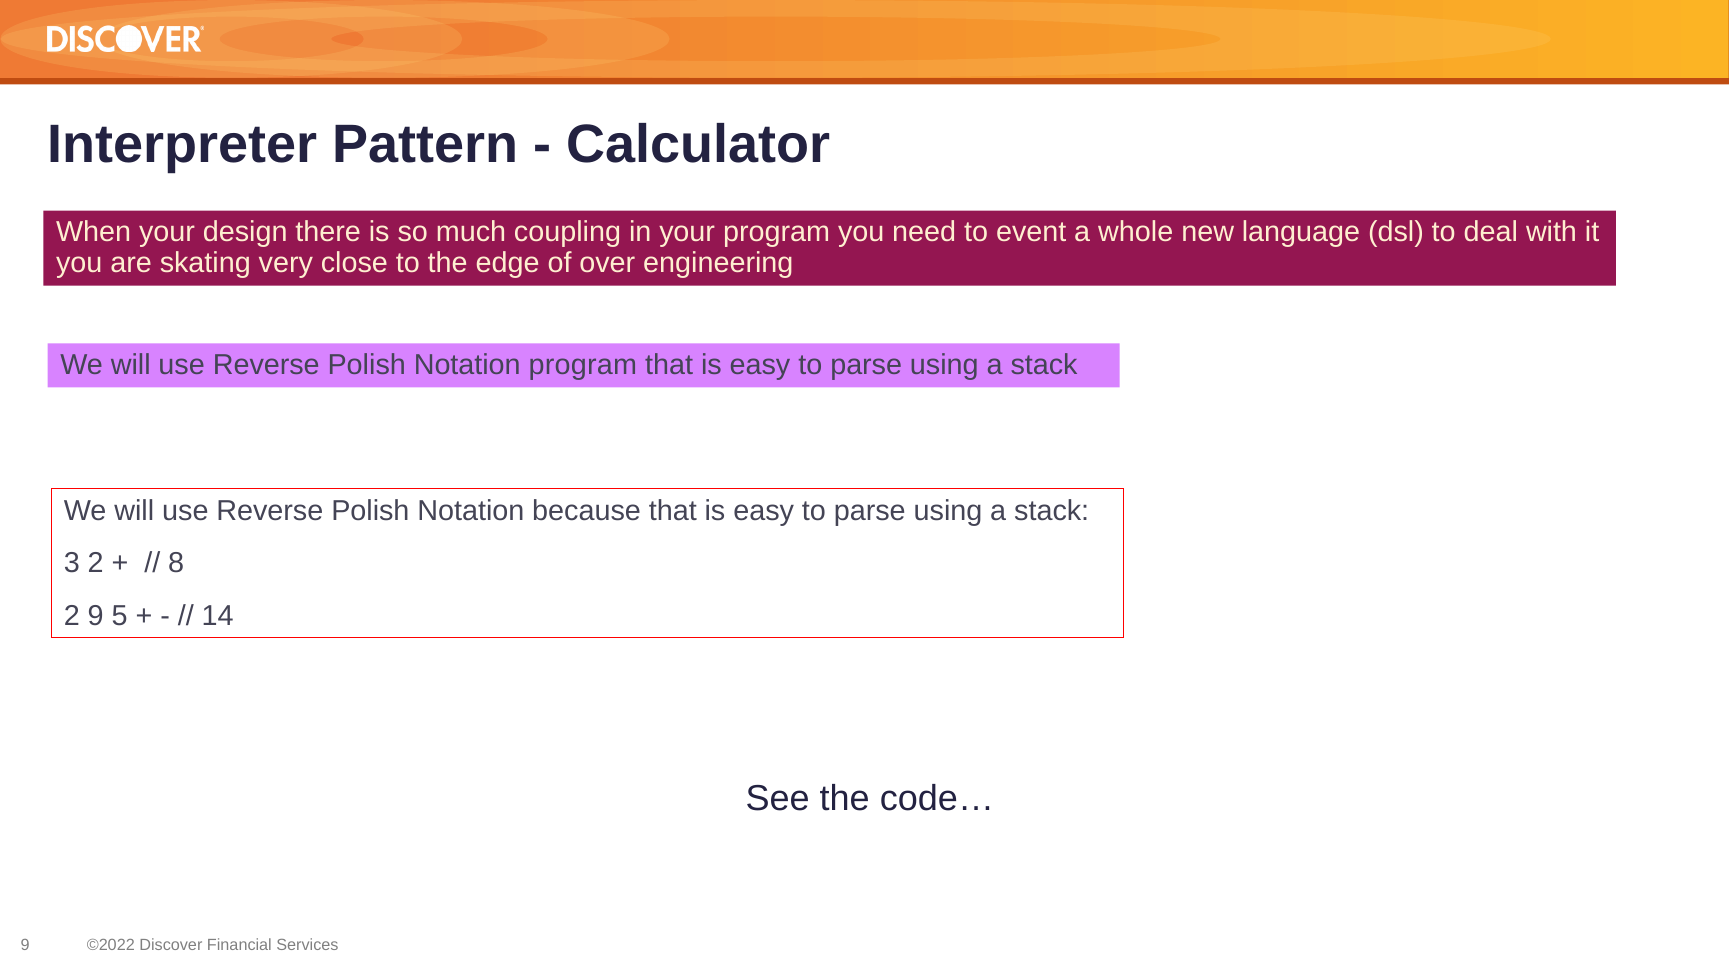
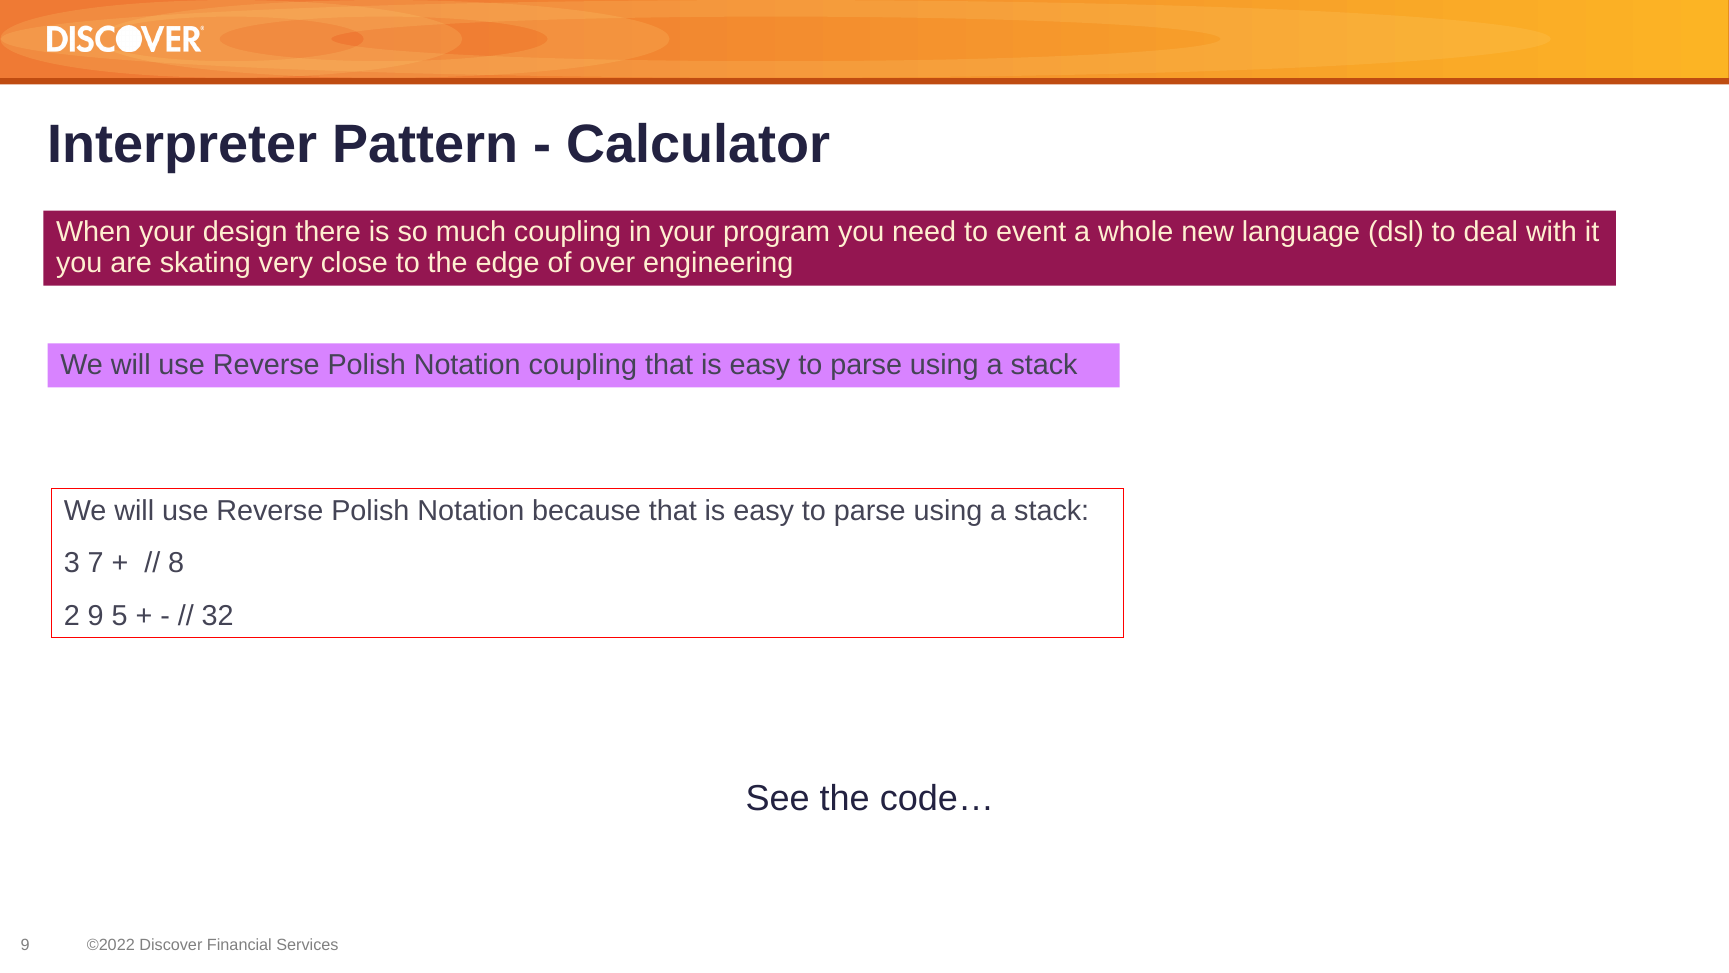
Notation program: program -> coupling (583, 365)
3 2: 2 -> 7 (96, 563)
14: 14 -> 32 (218, 616)
